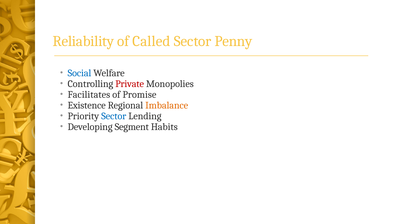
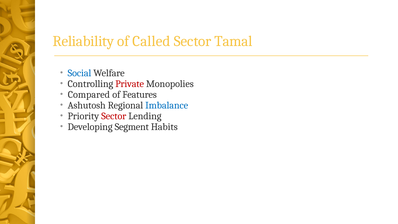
Penny: Penny -> Tamal (233, 41)
Facilitates: Facilitates -> Compared (89, 94)
Promise: Promise -> Features (140, 94)
Existence: Existence -> Ashutosh (87, 105)
Imbalance colour: orange -> blue (167, 105)
Sector colour: blue -> red (114, 116)
